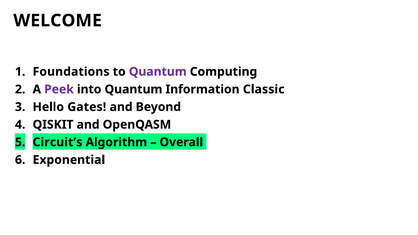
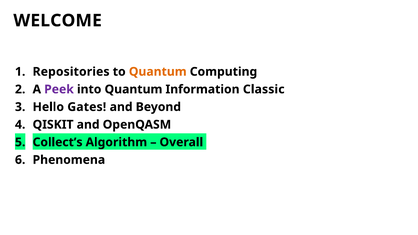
Foundations: Foundations -> Repositories (71, 72)
Quantum colour: purple -> orange (158, 72)
Circuit’s: Circuit’s -> Collect’s (58, 142)
Exponential: Exponential -> Phenomena (69, 160)
